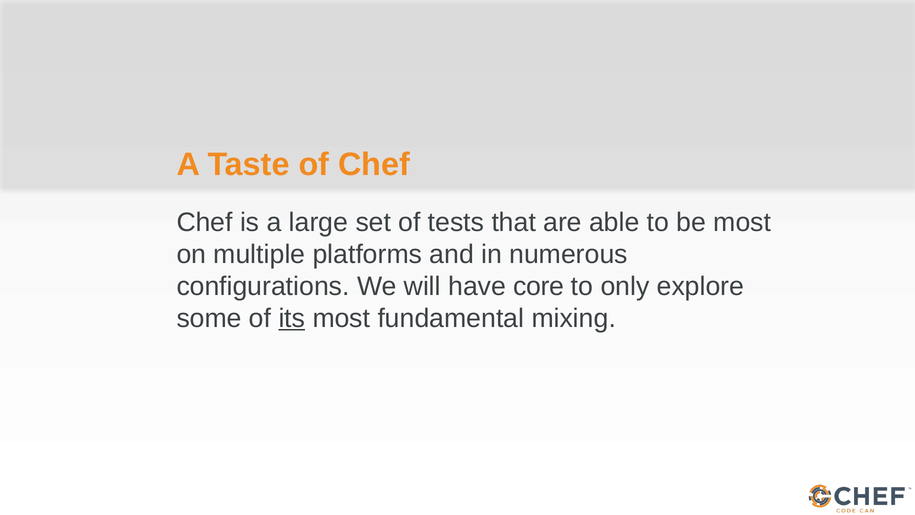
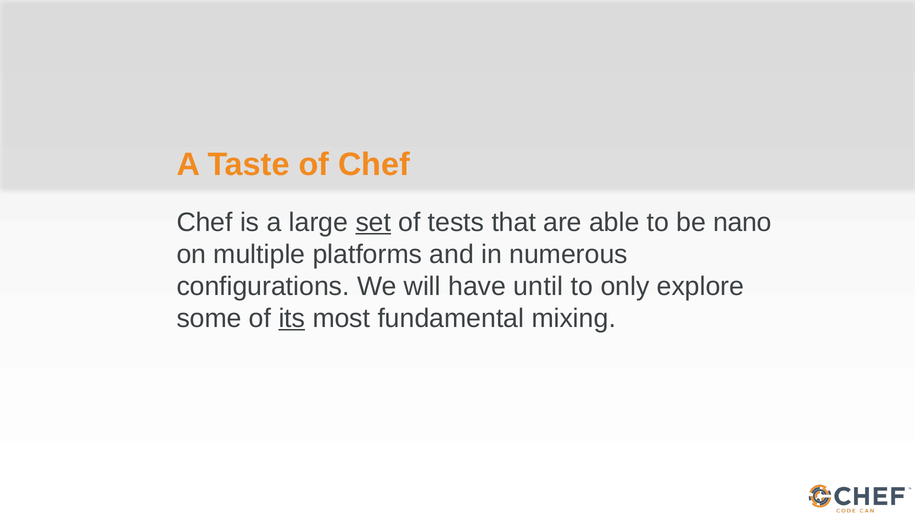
set underline: none -> present (373, 222)
be most: most -> nano (742, 222)
core: core -> until (538, 286)
